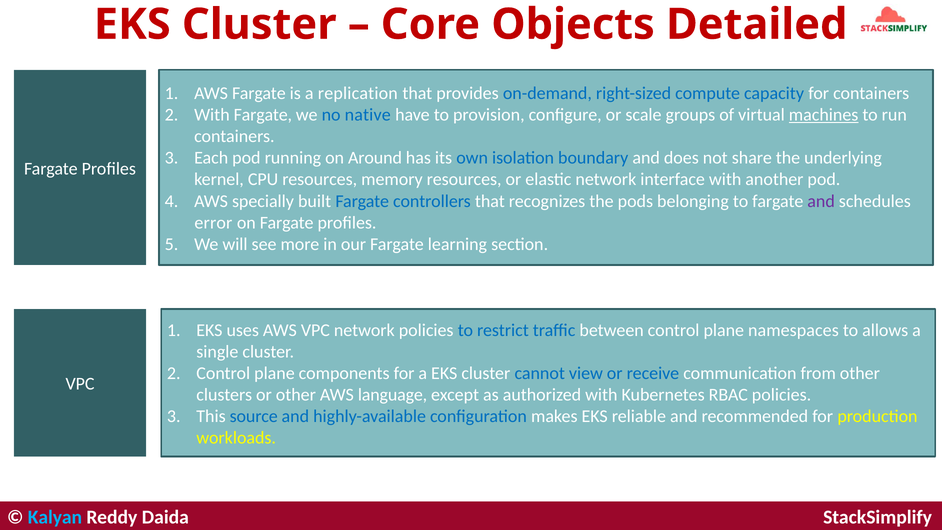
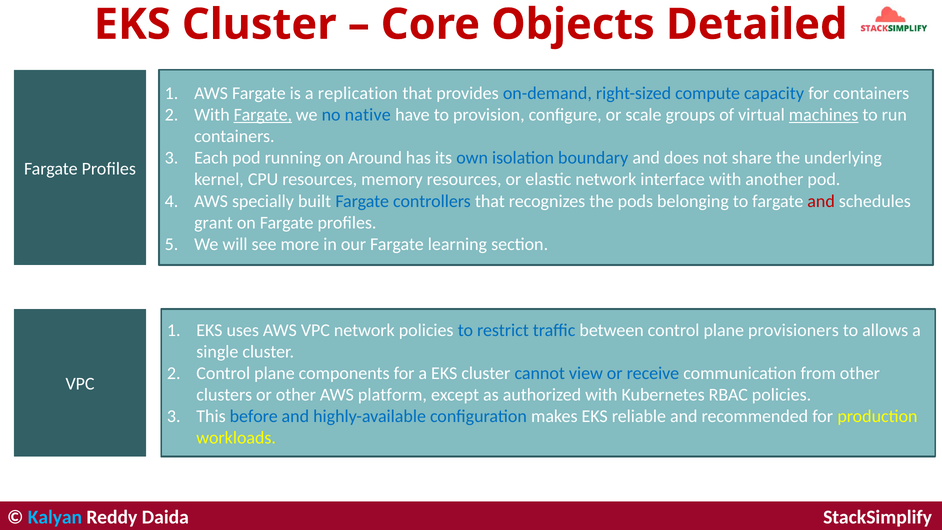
Fargate underline: none -> present (263, 115)
and colour: purple -> red (821, 201)
error: error -> grant (214, 223)
namespaces: namespaces -> provisioners (793, 330)
language: language -> platform (392, 395)
source: source -> before (254, 416)
